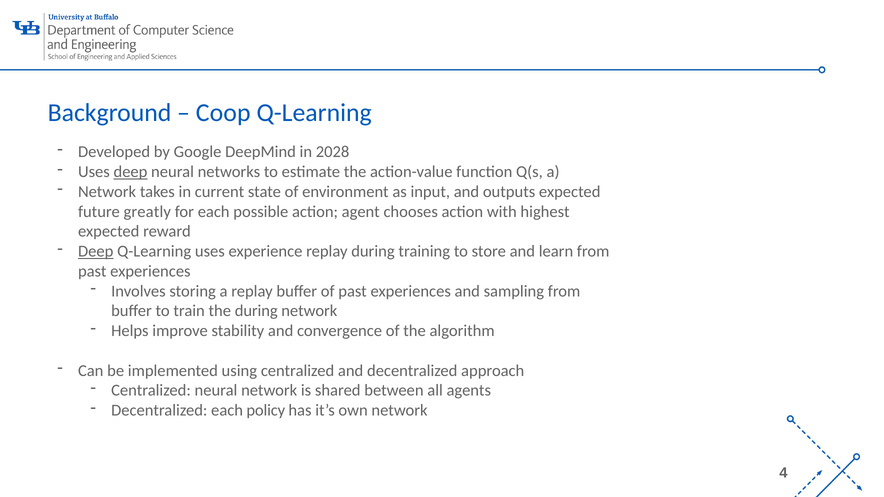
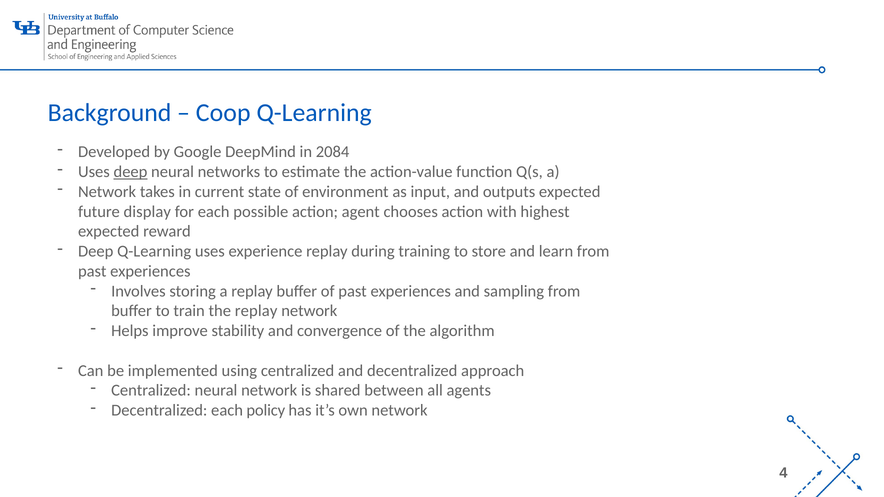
2028: 2028 -> 2084 (333, 152)
greatly: greatly -> display (147, 212)
Deep underline: present -> none (96, 251)
the during: during -> replay (256, 311)
